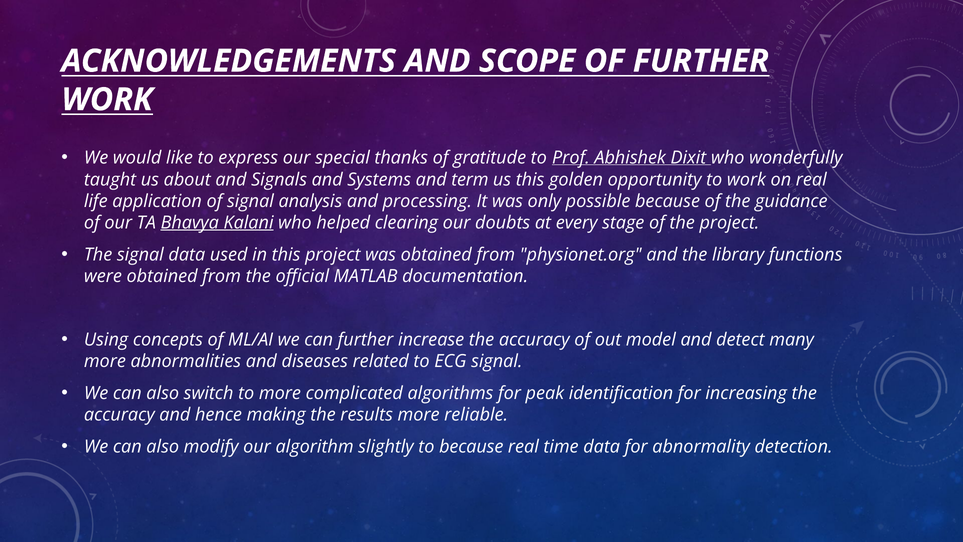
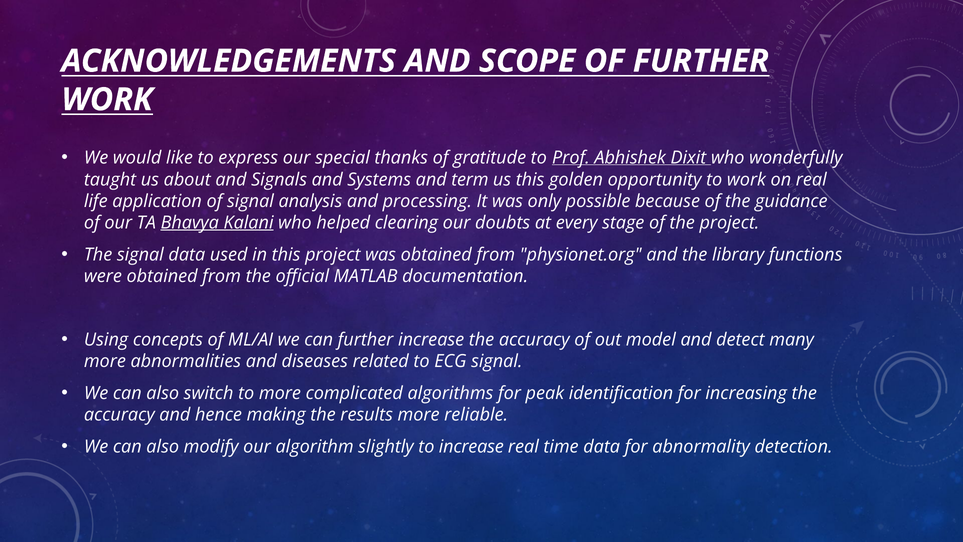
to because: because -> increase (471, 446)
